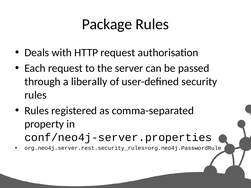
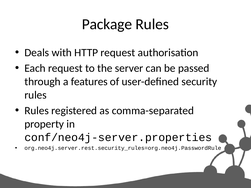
liberally: liberally -> features (89, 82)
